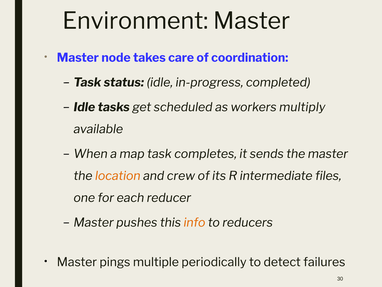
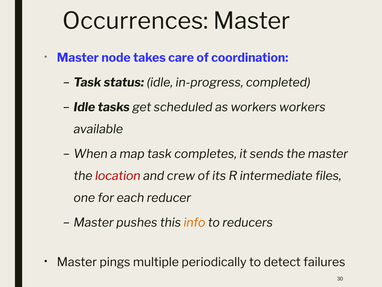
Environment: Environment -> Occurrences (135, 21)
workers multiply: multiply -> workers (302, 107)
location colour: orange -> red (118, 176)
